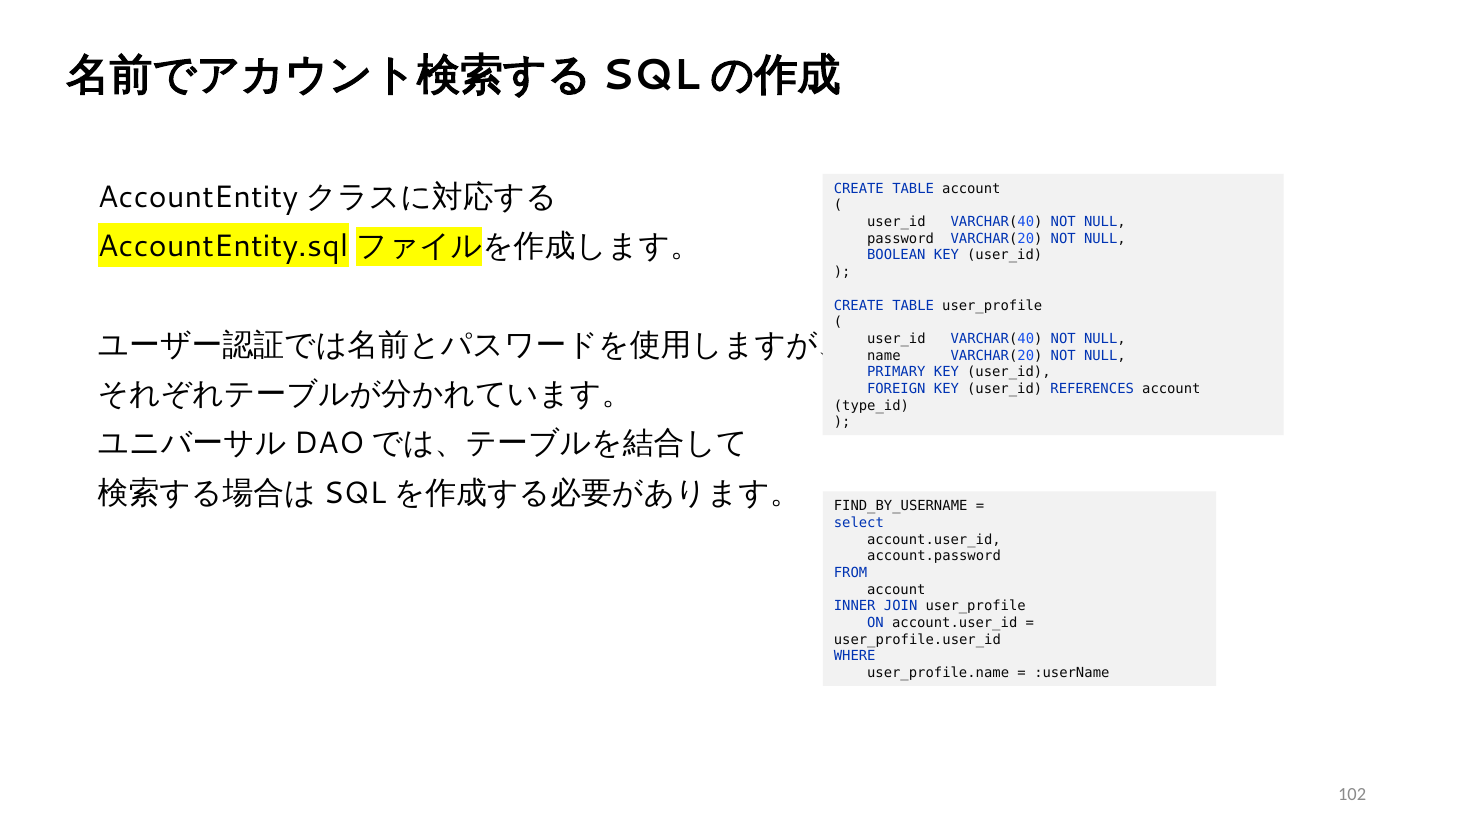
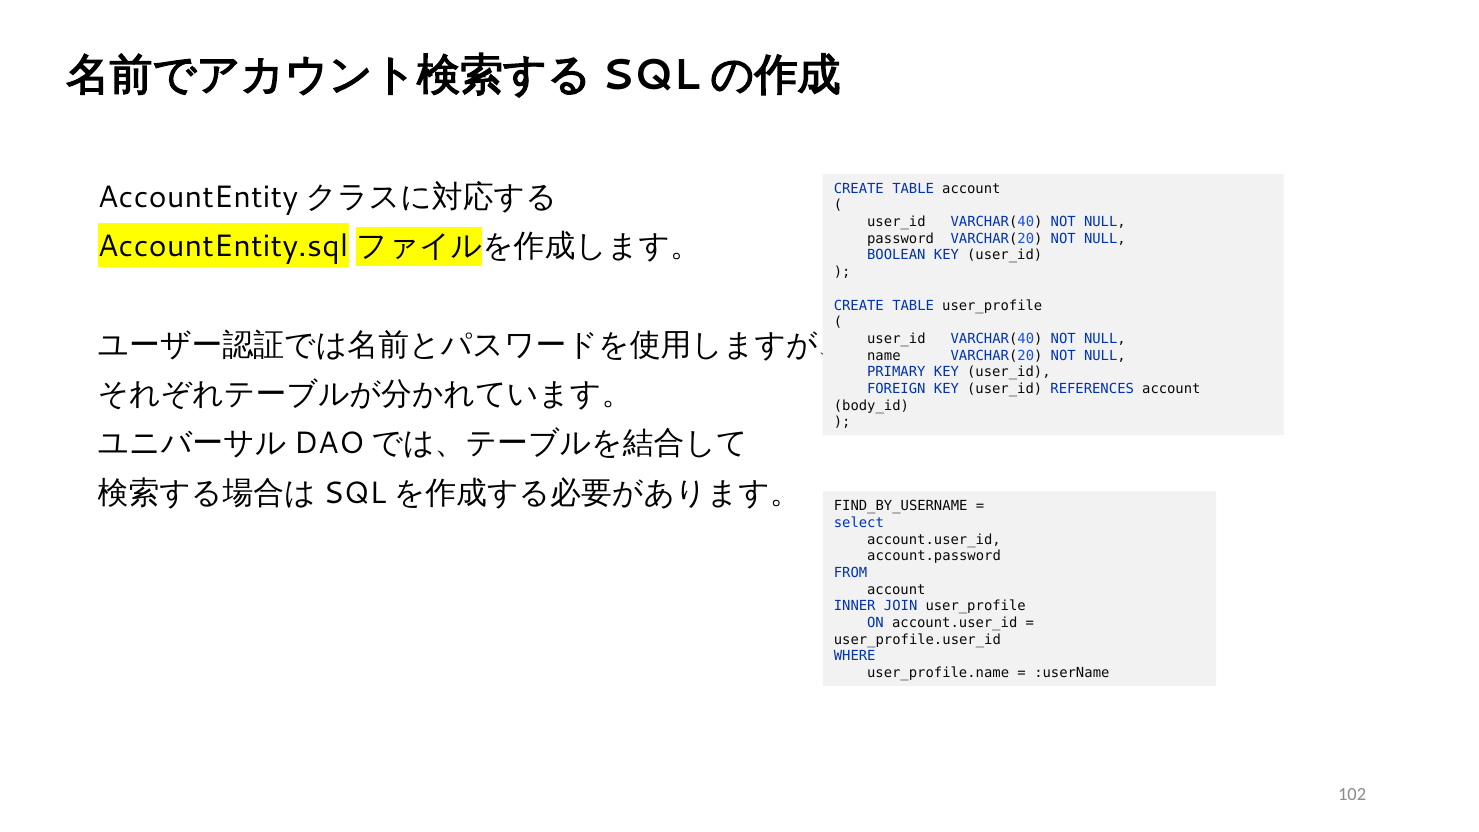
type_id: type_id -> body_id (871, 405)
